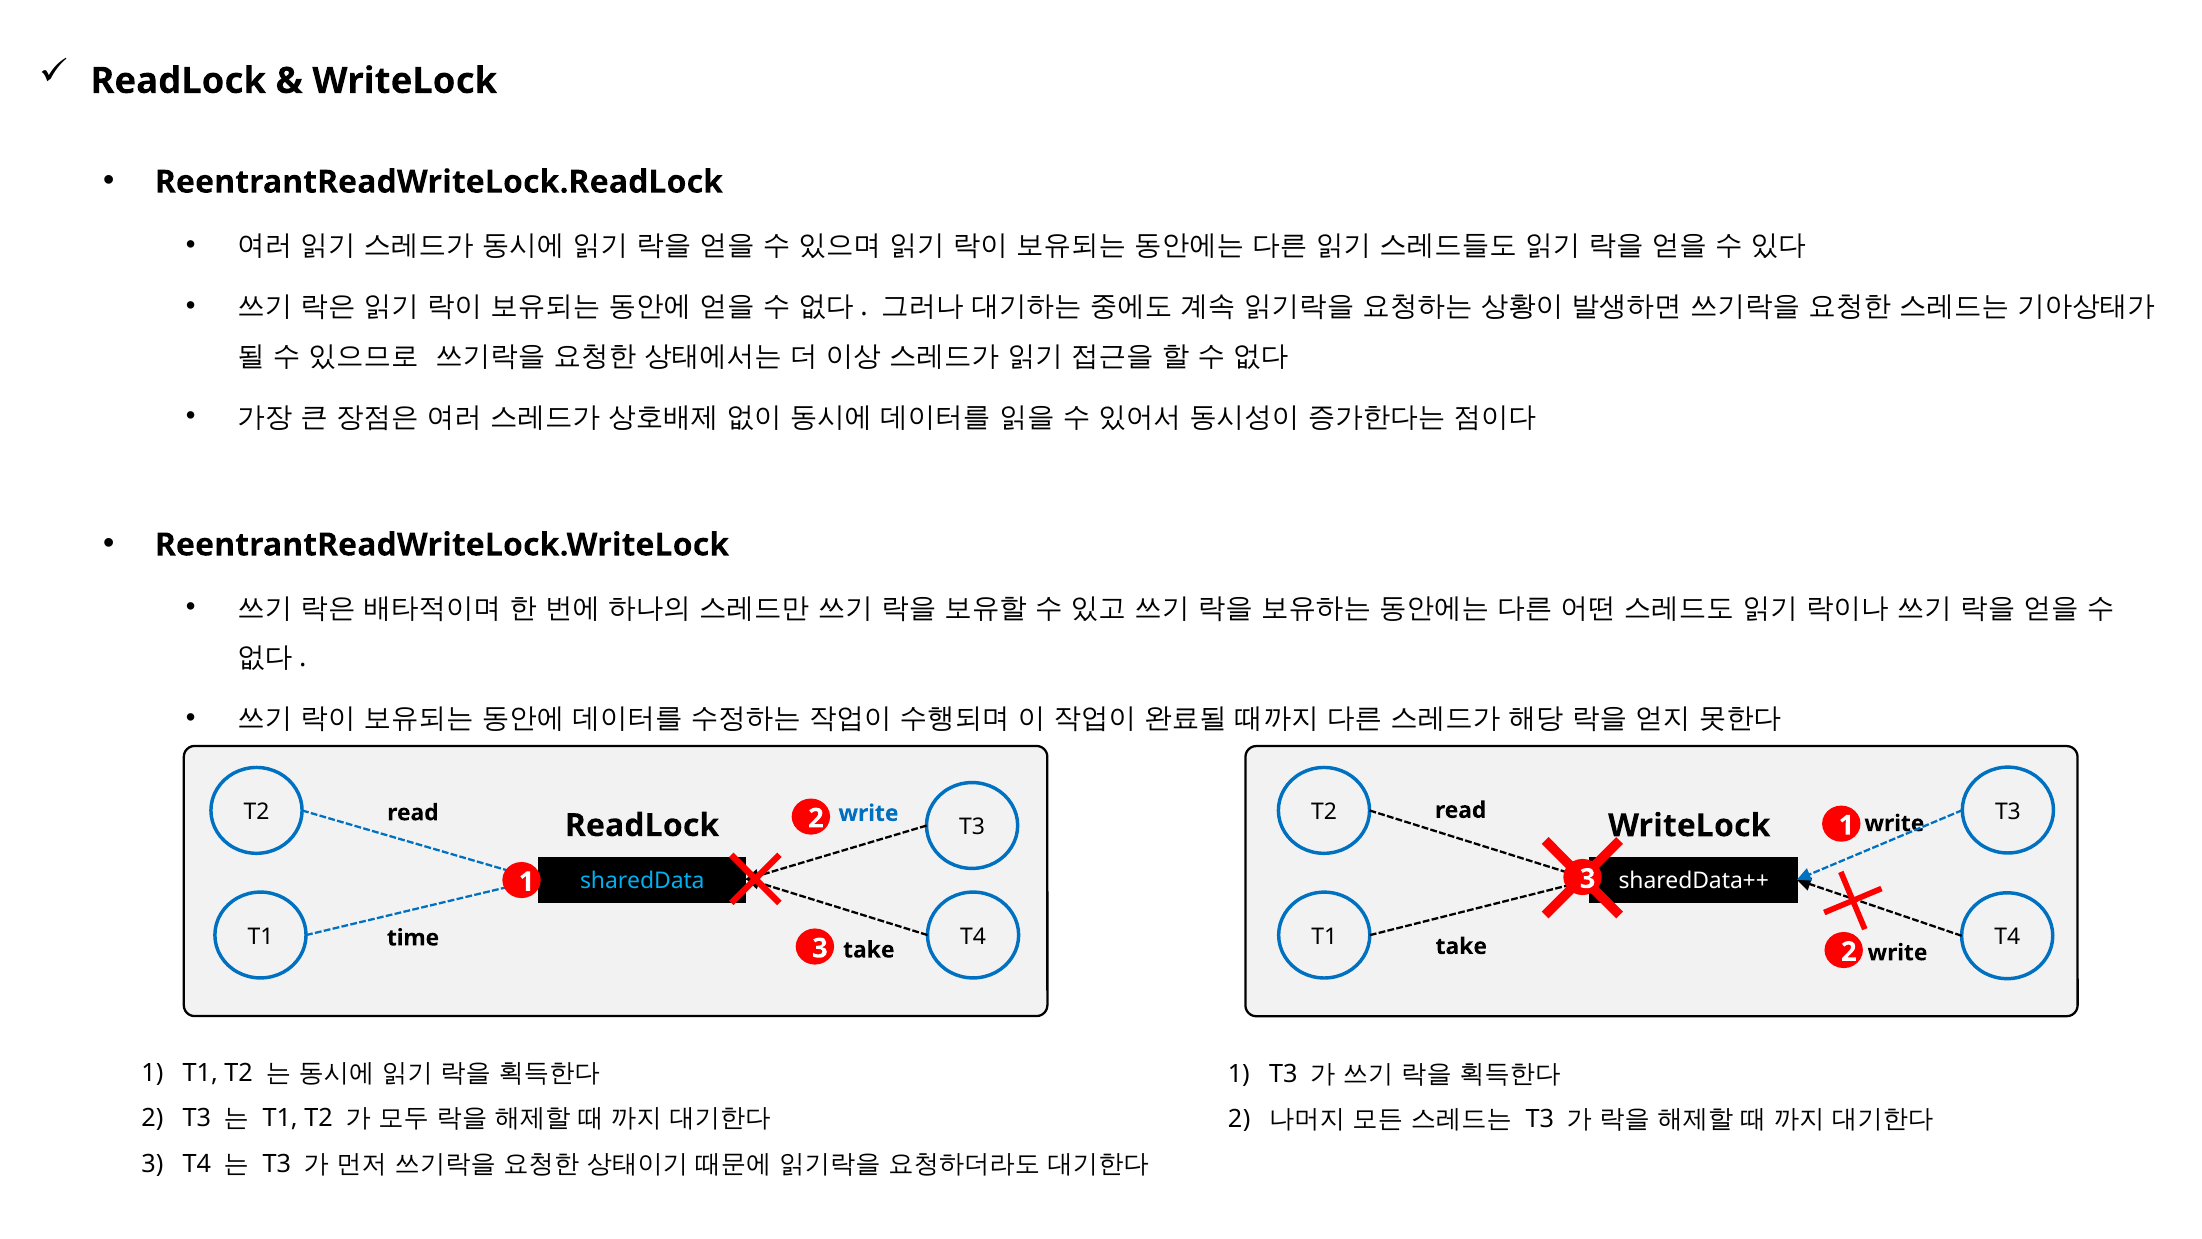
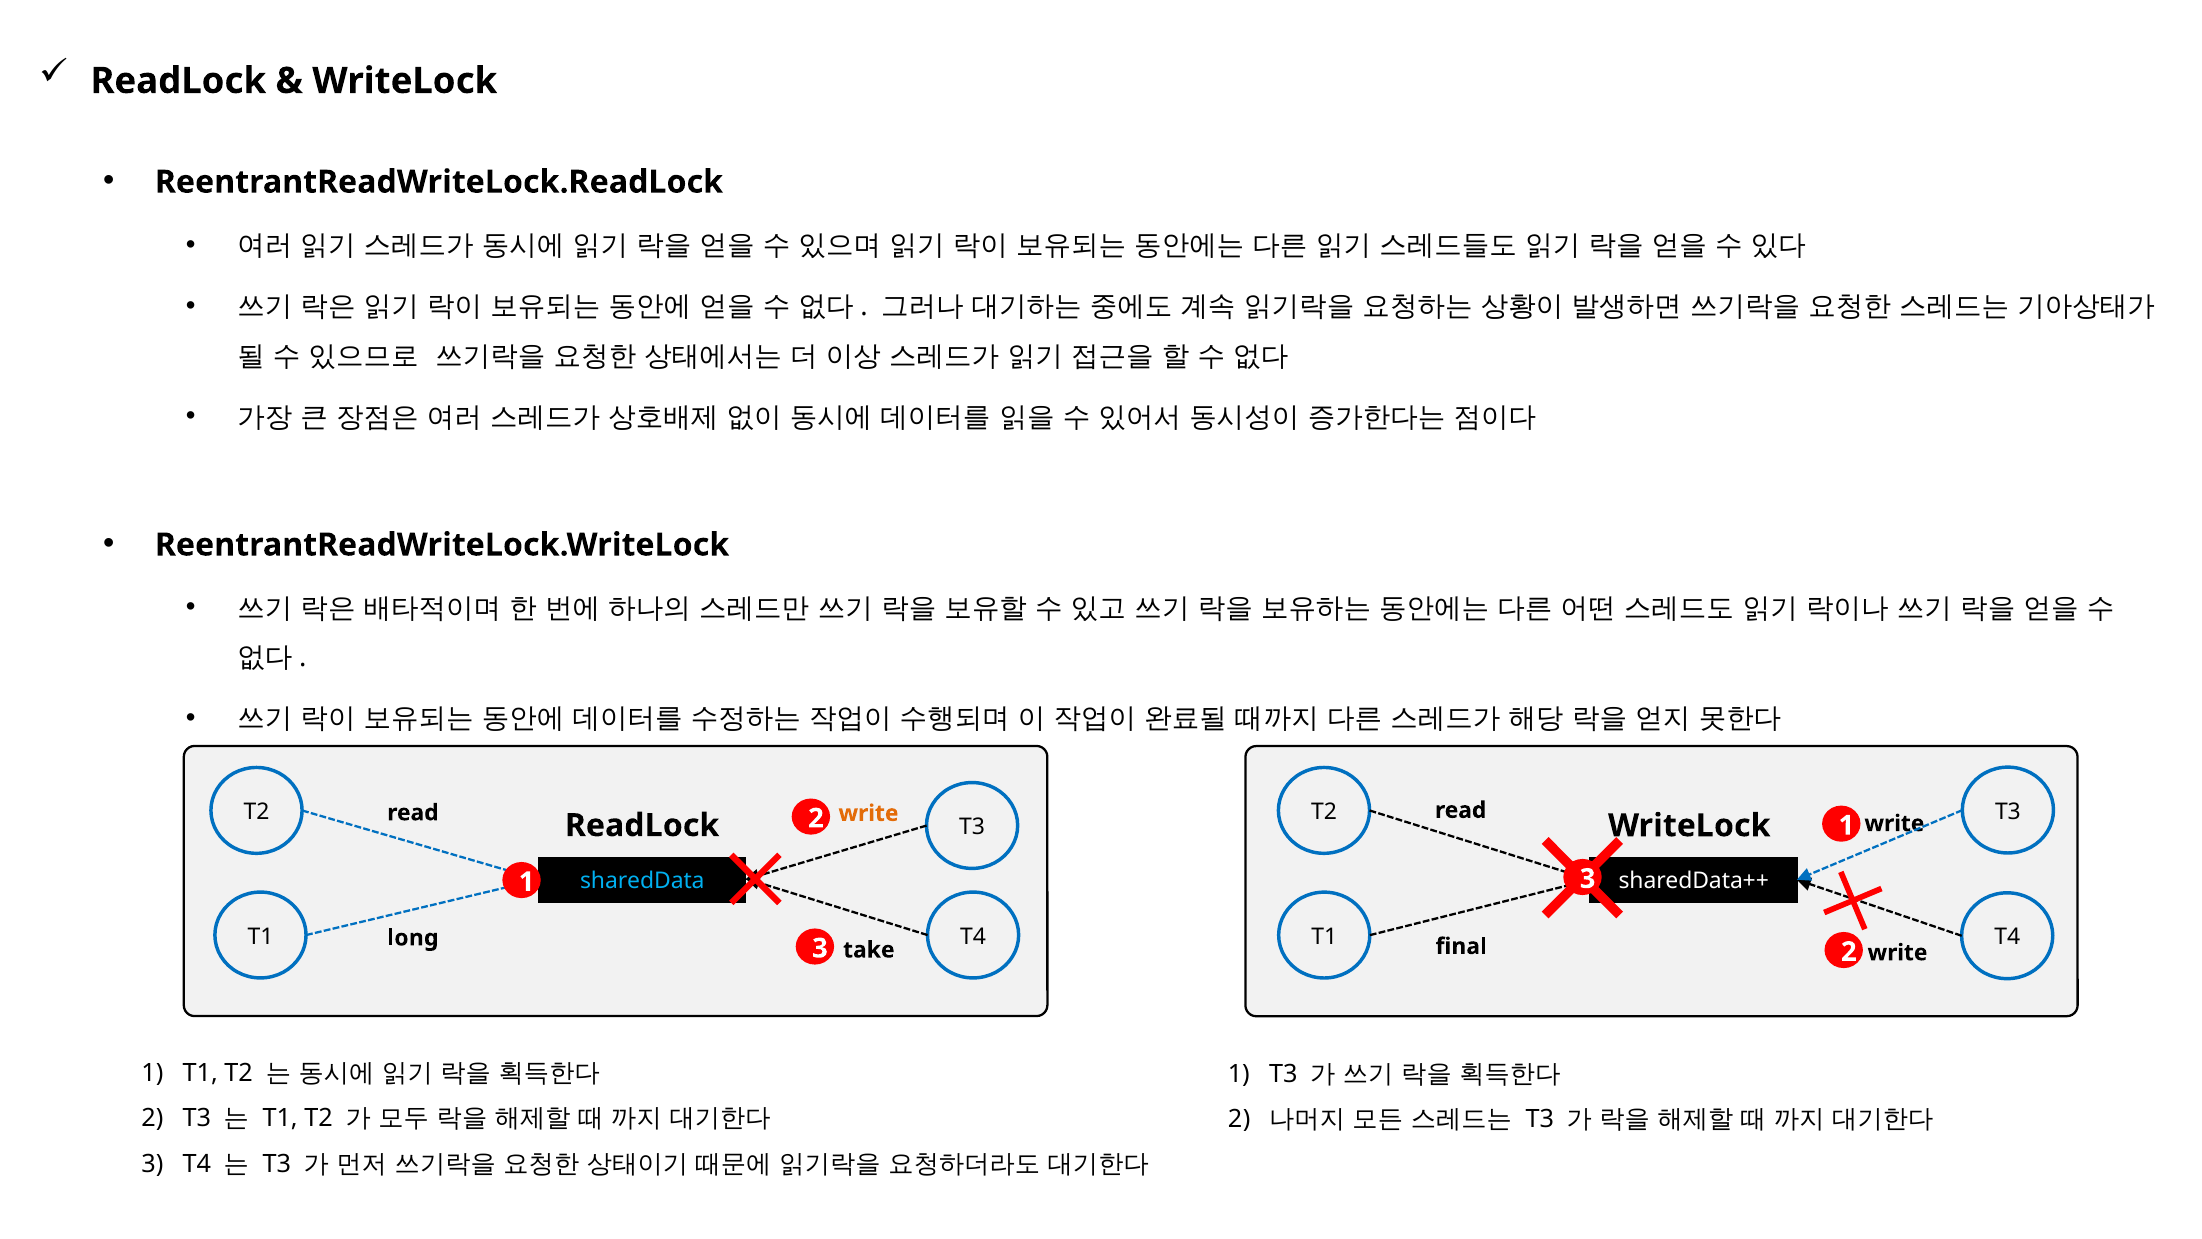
write colour: blue -> orange (869, 813)
time: time -> long (413, 938)
take: take -> final (1461, 946)
